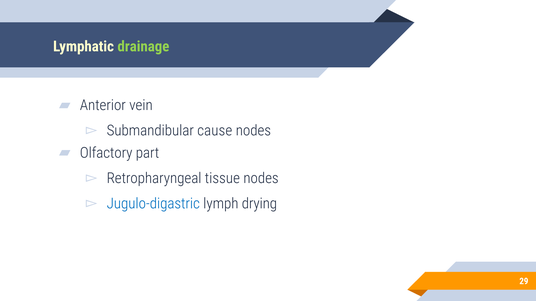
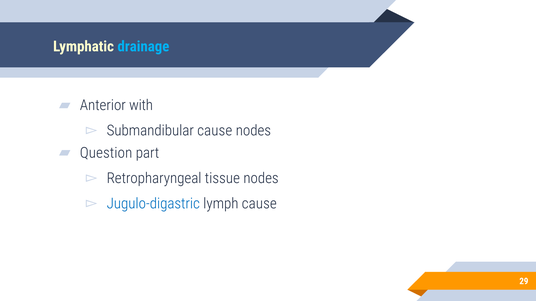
drainage colour: light green -> light blue (143, 46)
vein: vein -> with (141, 105)
Olfactory: Olfactory -> Question (106, 153)
lymph drying: drying -> cause (259, 204)
